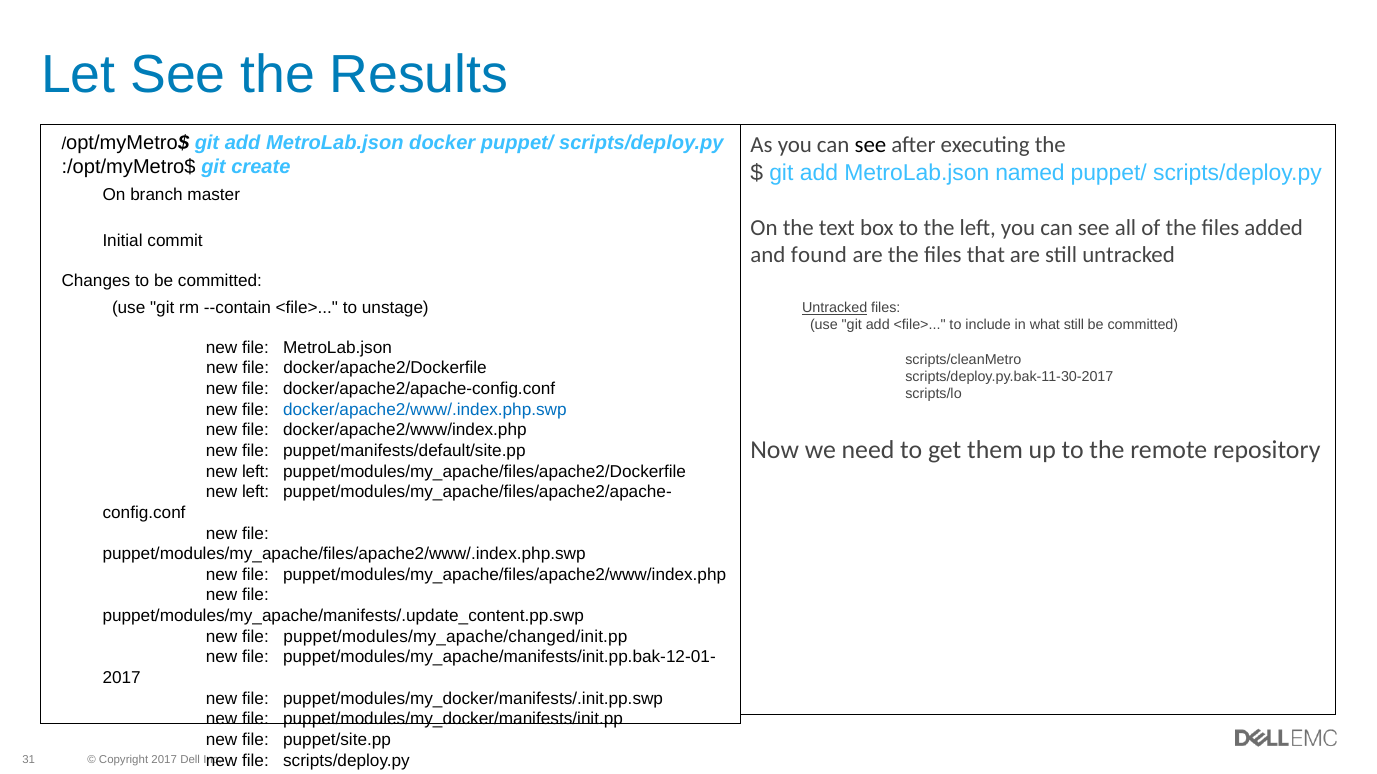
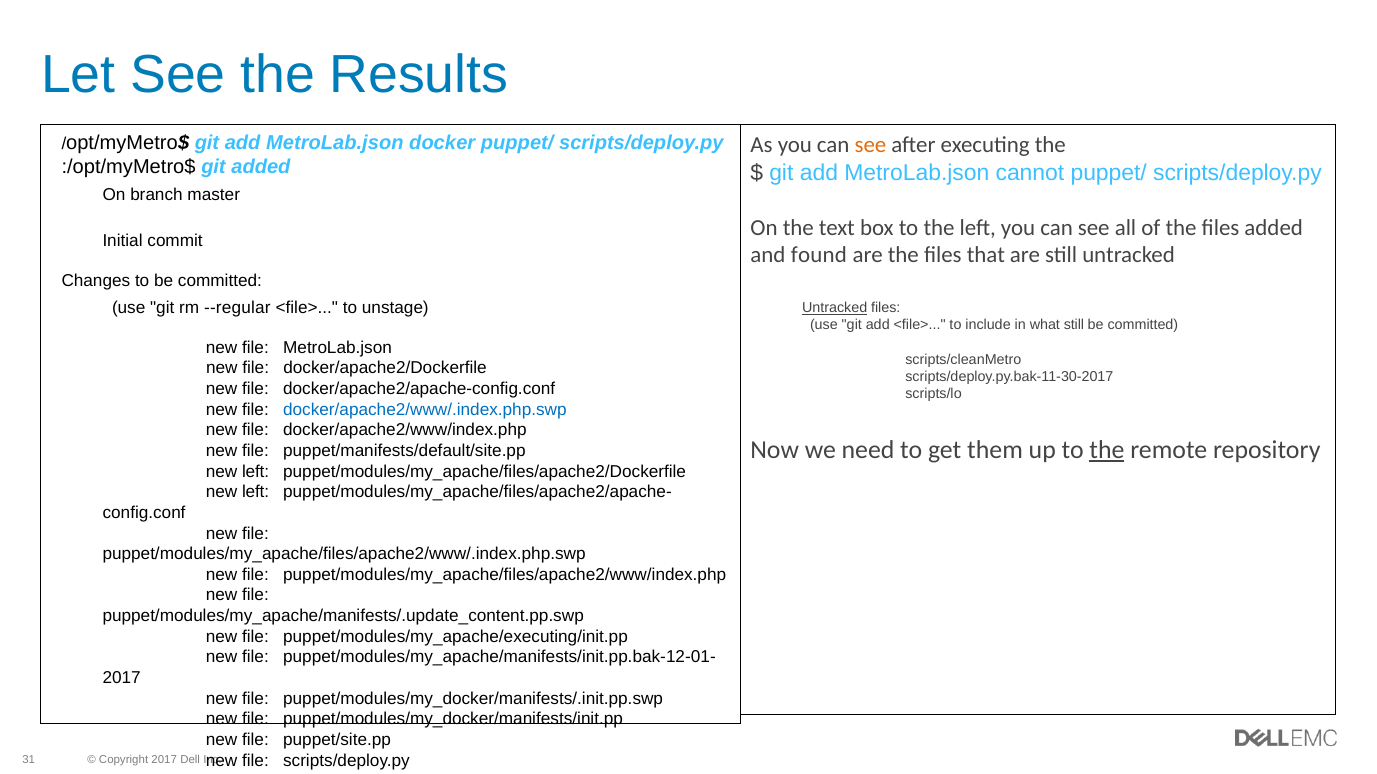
see colour: black -> orange (870, 145)
git create: create -> added (261, 167)
named: named -> cannot (1030, 173)
--contain: --contain -> --regular (237, 308)
the underline: none -> present (1107, 450)
puppet/modules/my_apache/changed/init.pp: puppet/modules/my_apache/changed/init.pp -> puppet/modules/my_apache/executing/init.pp (455, 637)
